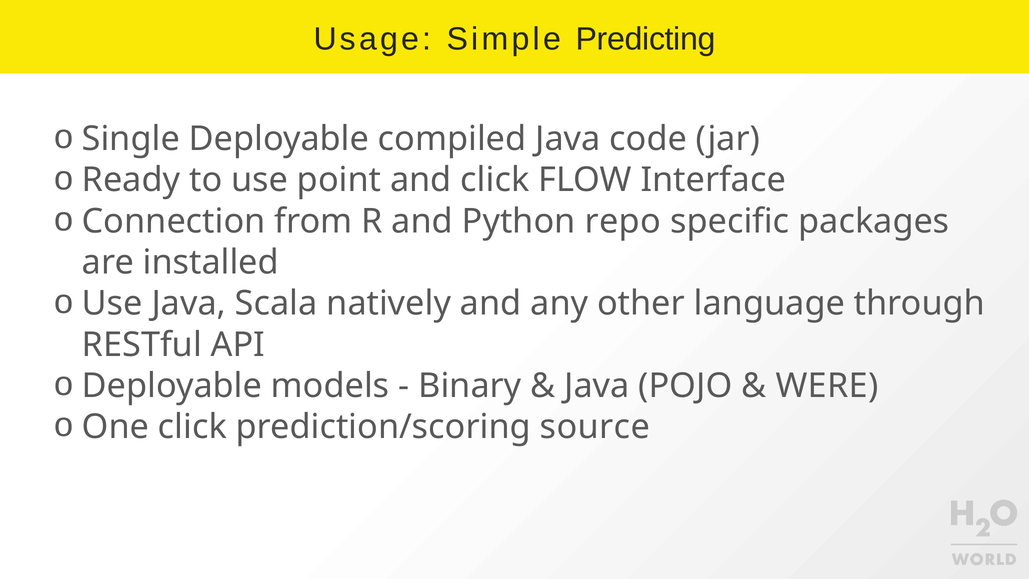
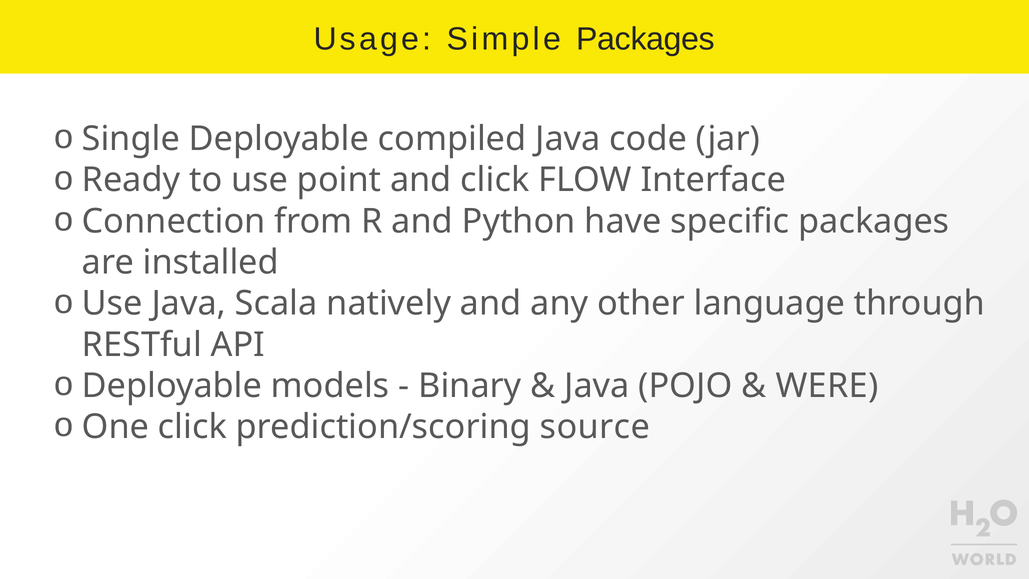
Simple Predicting: Predicting -> Packages (646, 39)
repo: repo -> have (623, 221)
